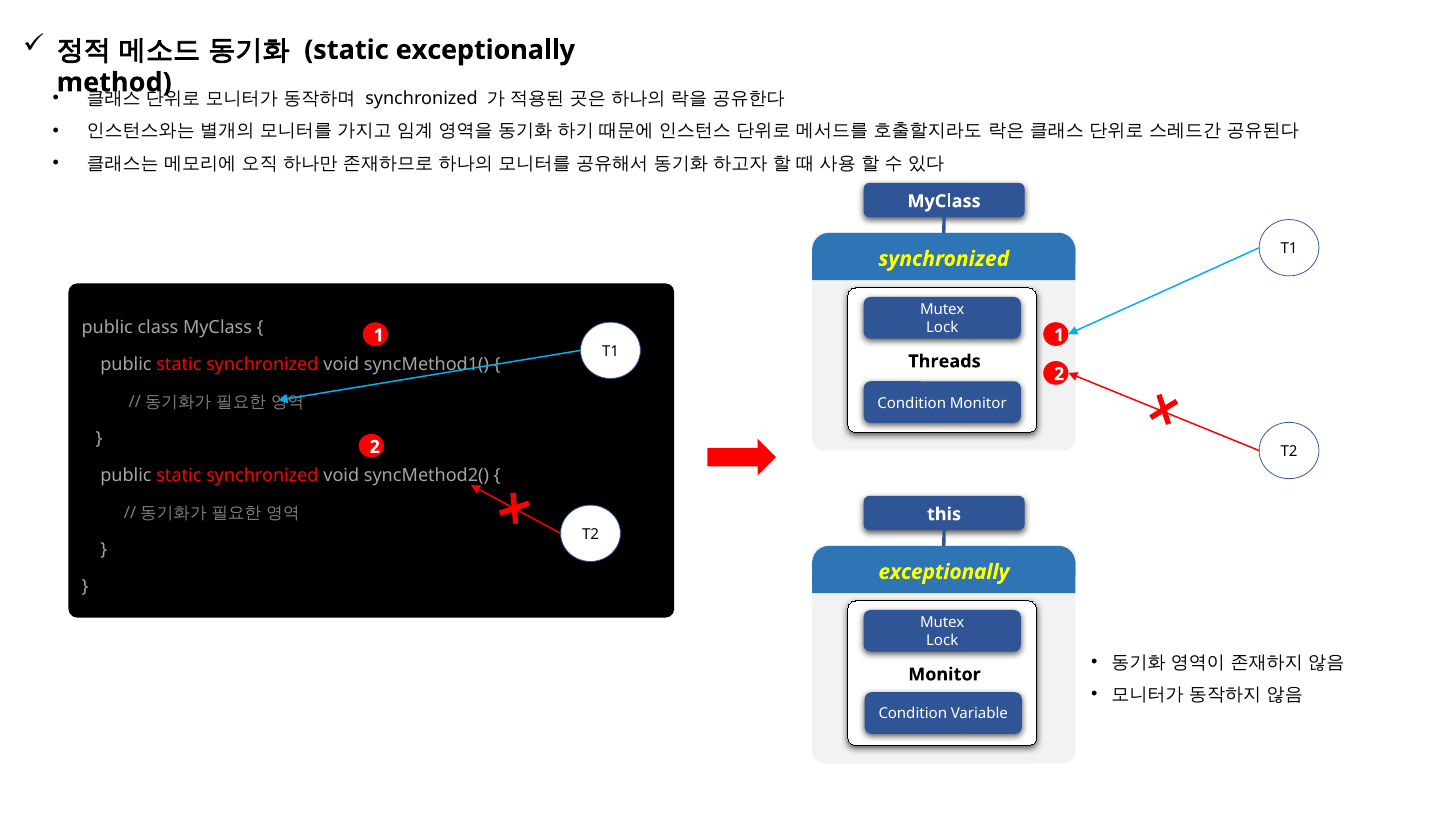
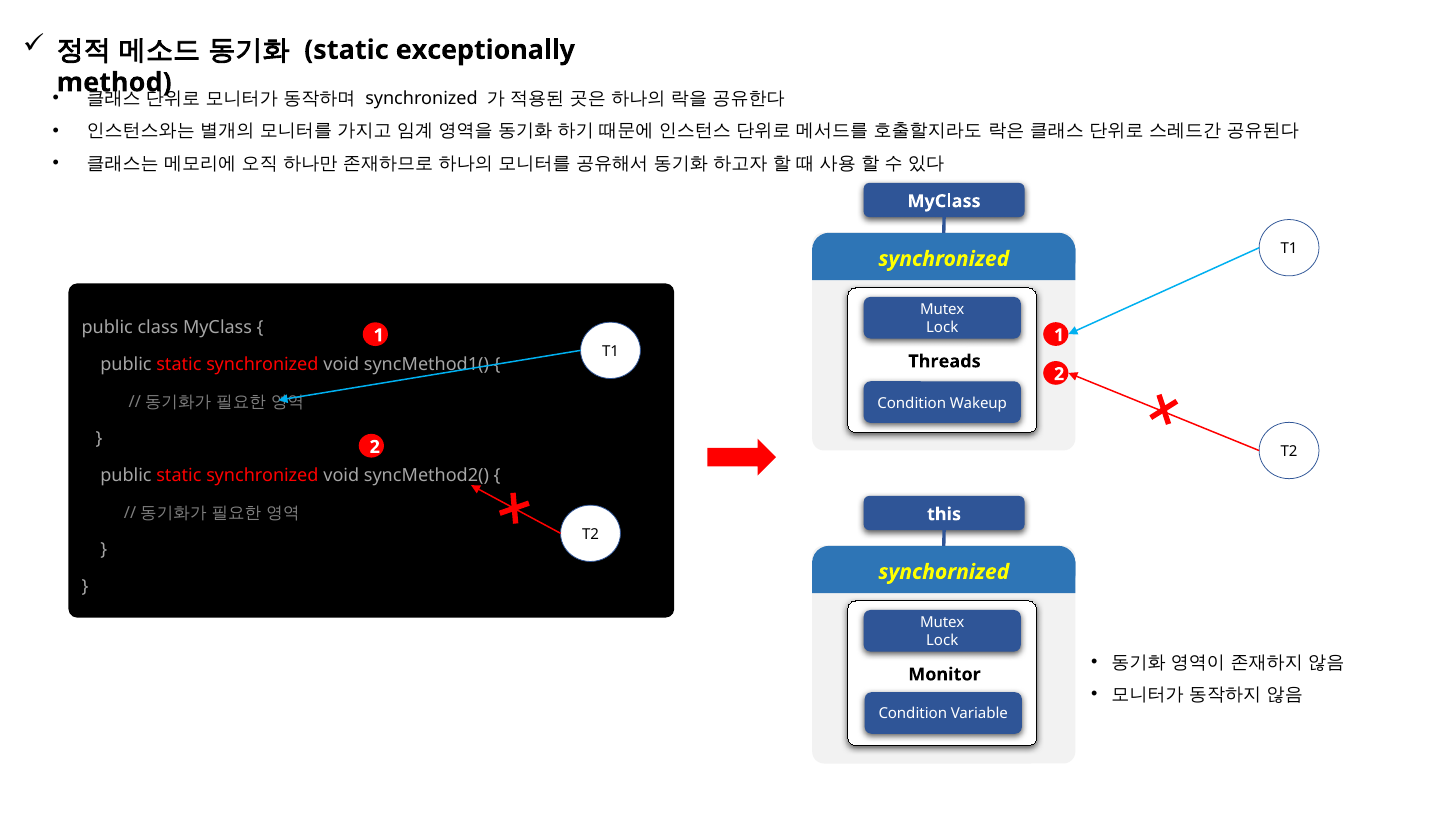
Condition Monitor: Monitor -> Wakeup (978, 403)
exceptionally: exceptionally -> synchornized (944, 572)
